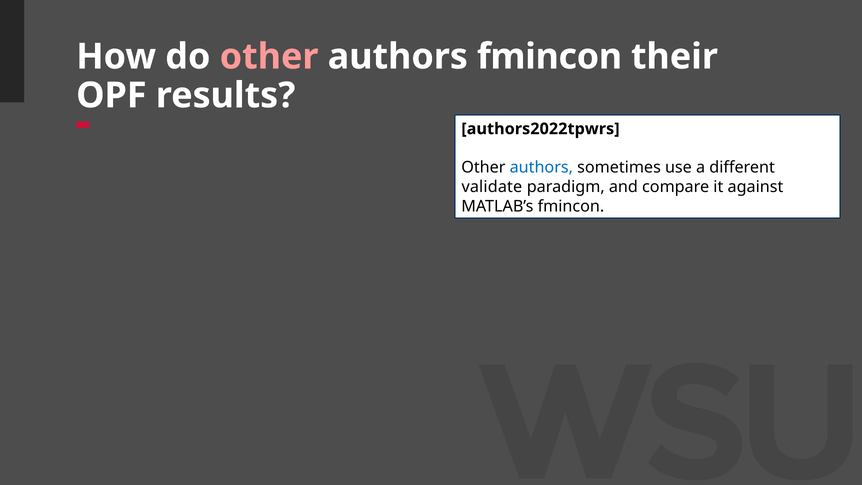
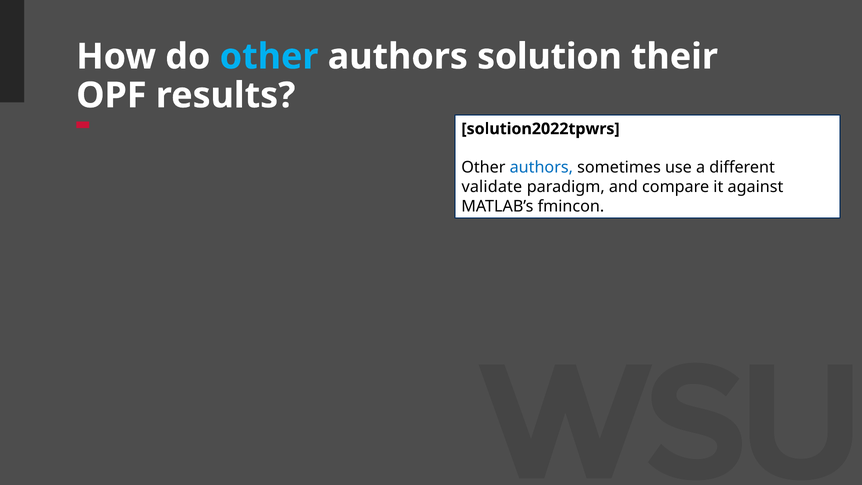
other colour: pink -> light blue (269, 57)
authors fmincon: fmincon -> solution (549, 57)
authors2022tpwrs: authors2022tpwrs -> solution2022tpwrs (541, 129)
